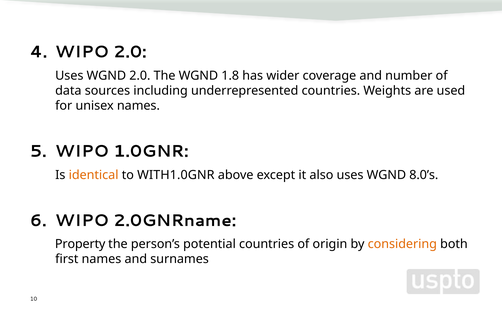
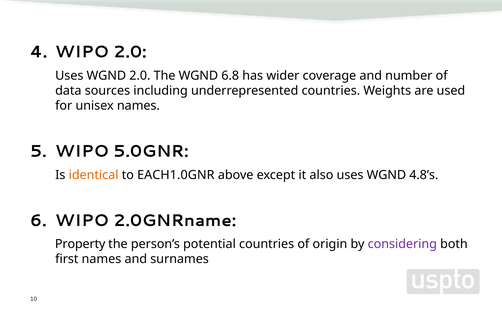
1.8: 1.8 -> 6.8 (230, 76)
1.0GNR: 1.0GNR -> 5.0GNR (151, 151)
WITH1.0GNR: WITH1.0GNR -> EACH1.0GNR (176, 175)
8.0’s: 8.0’s -> 4.8’s (424, 175)
considering colour: orange -> purple (402, 244)
